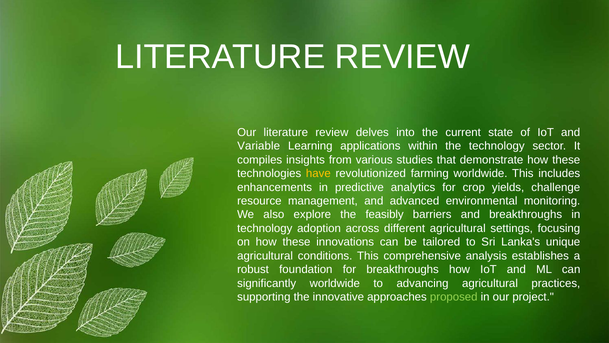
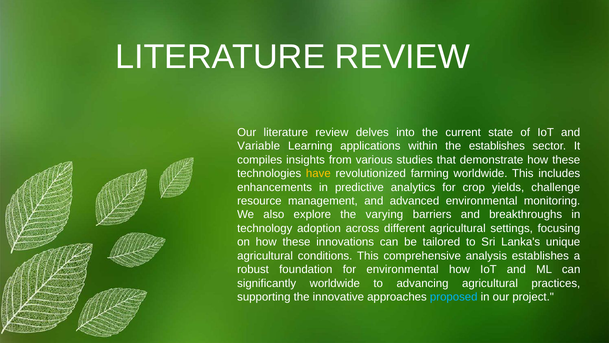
the technology: technology -> establishes (497, 146)
feasibly: feasibly -> varying (384, 214)
for breakthroughs: breakthroughs -> environmental (403, 269)
proposed colour: light green -> light blue (454, 297)
